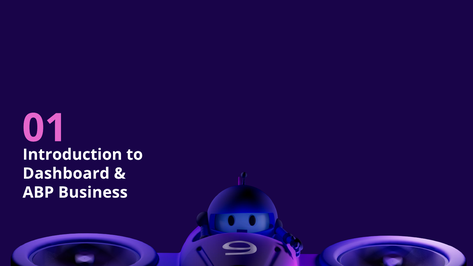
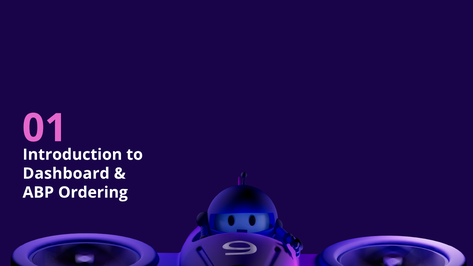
Business: Business -> Ordering (93, 192)
